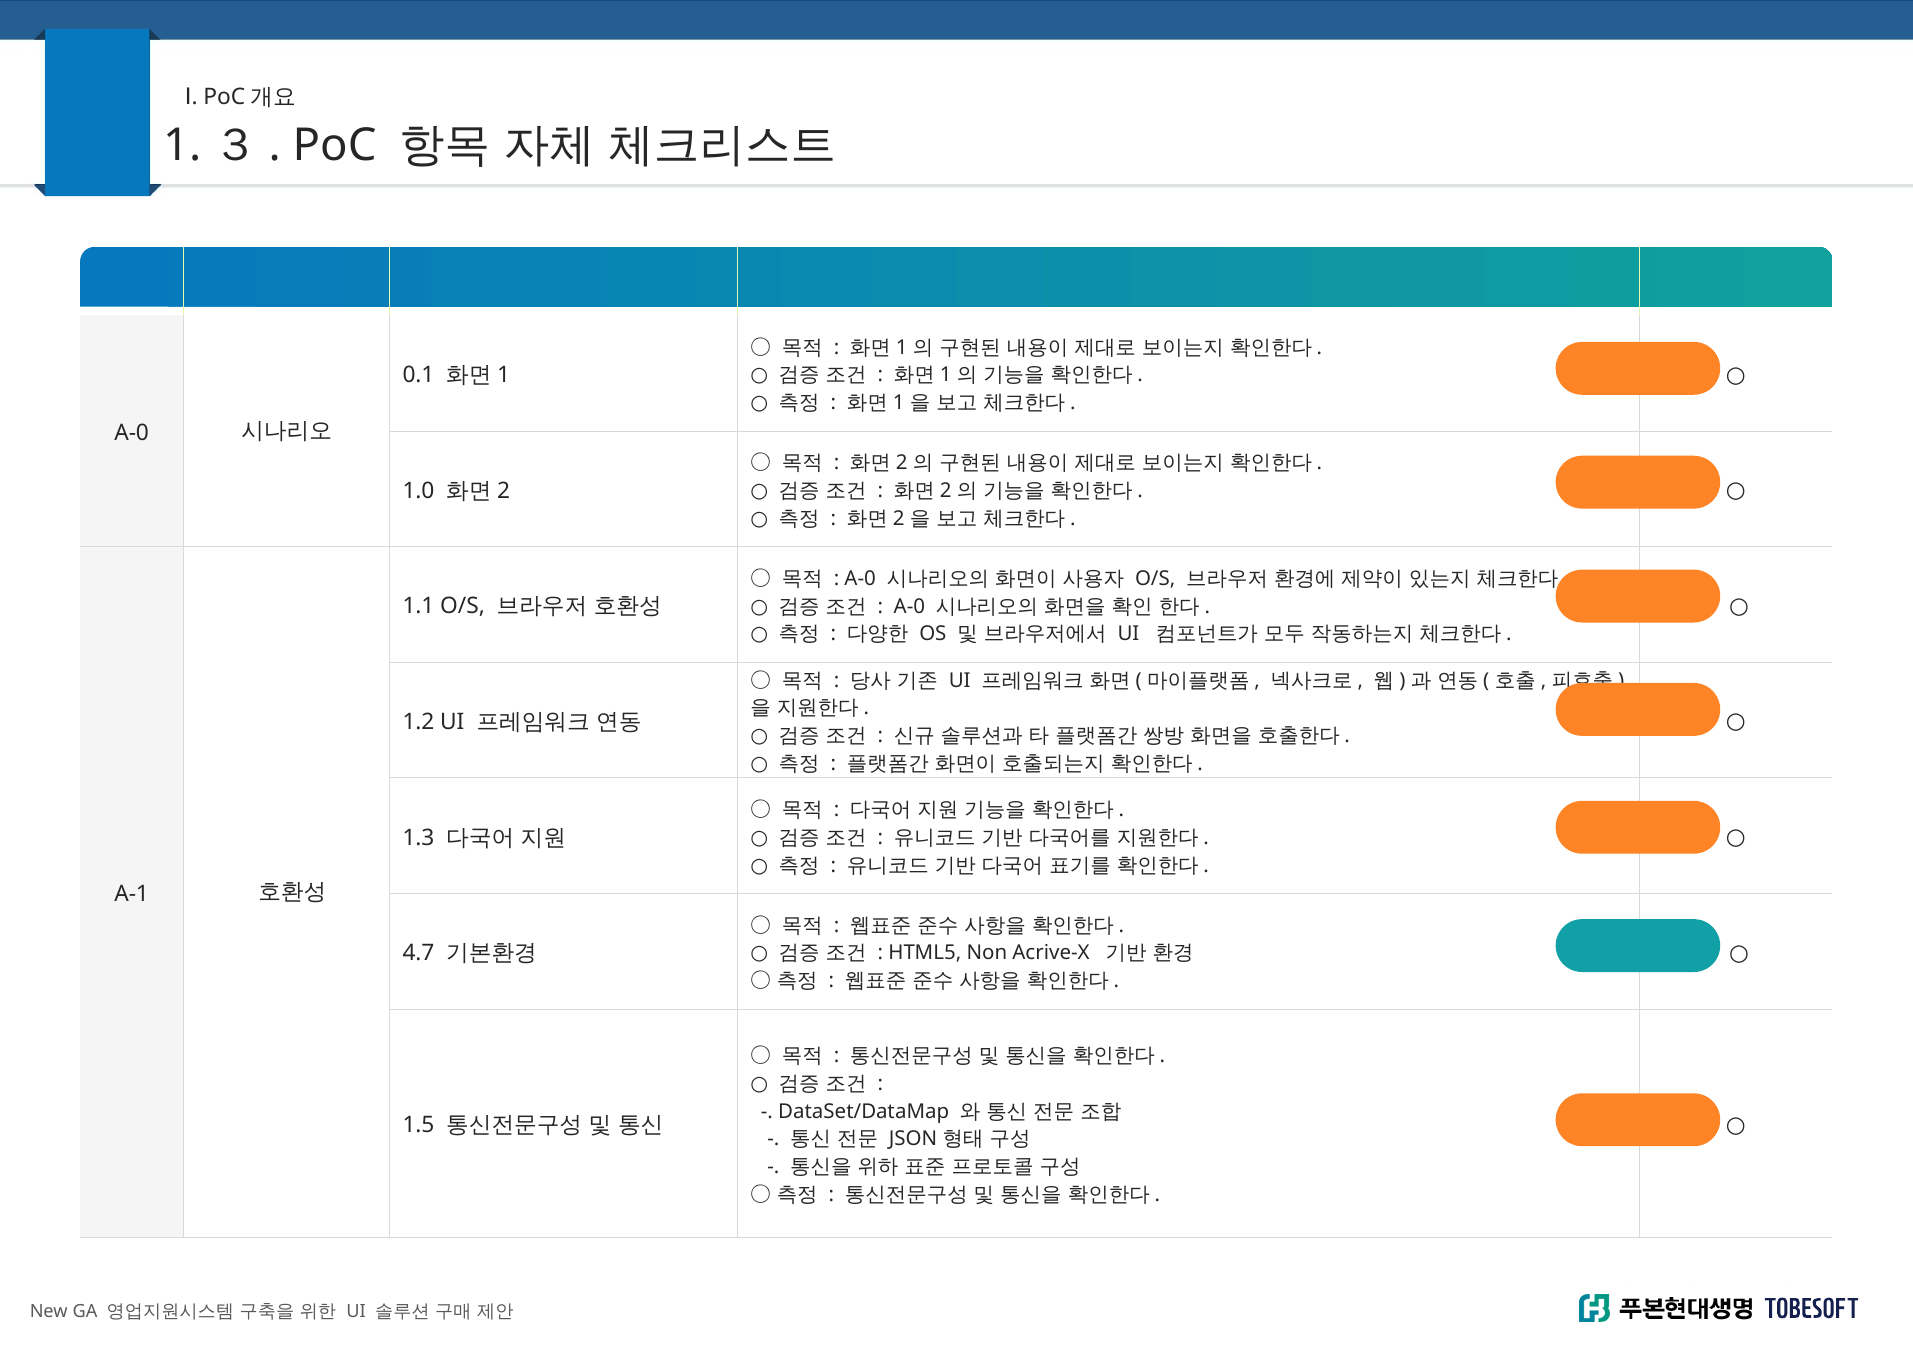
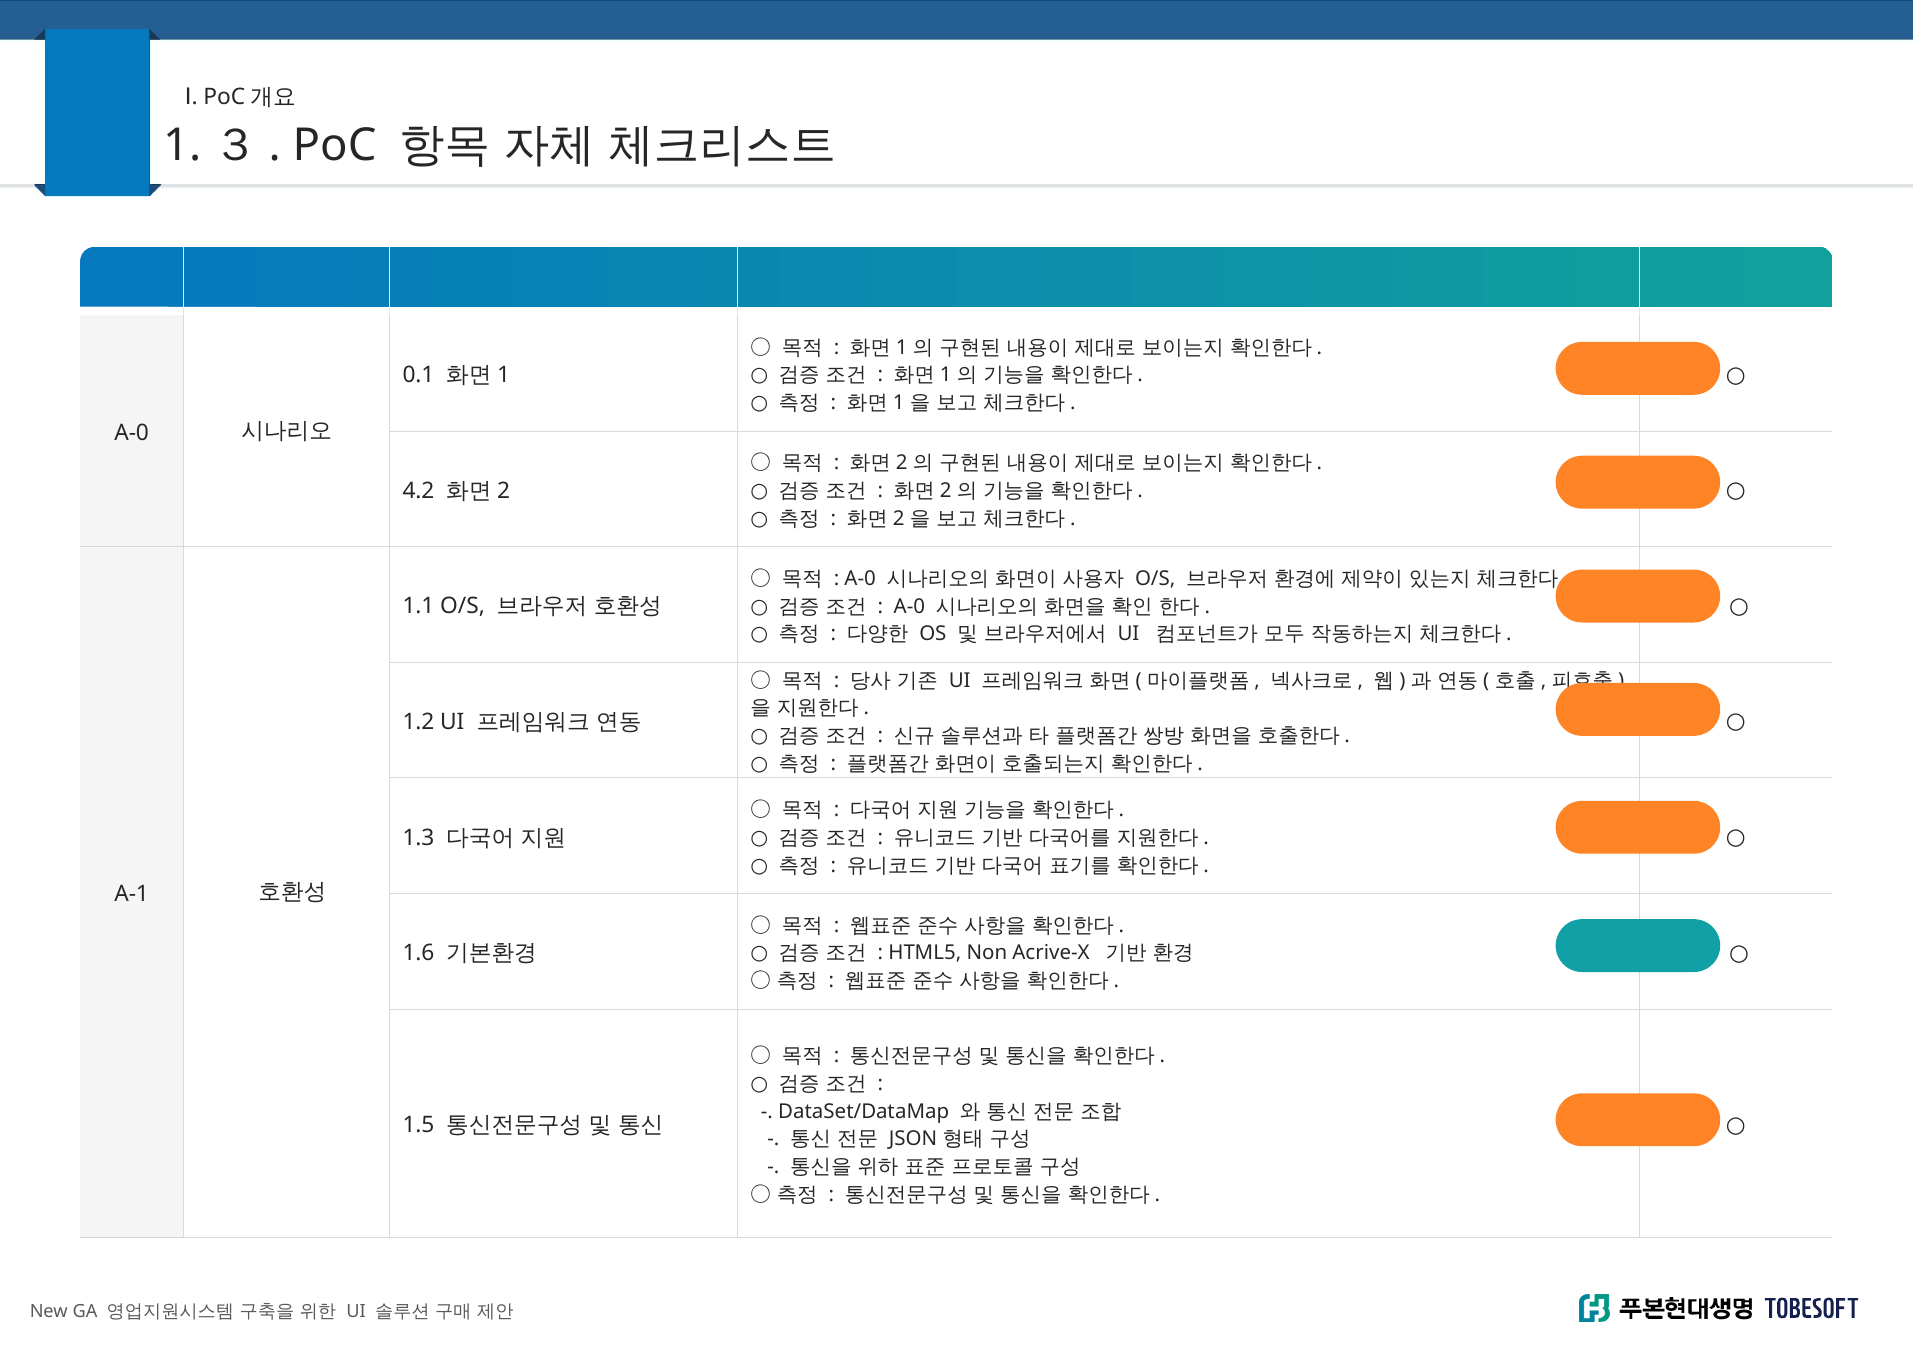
1.0: 1.0 -> 4.2 (418, 491)
4.7: 4.7 -> 1.6 (418, 954)
